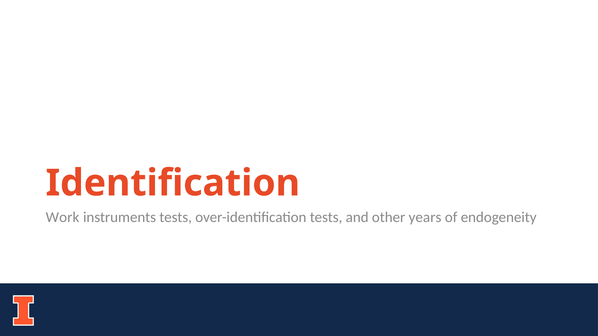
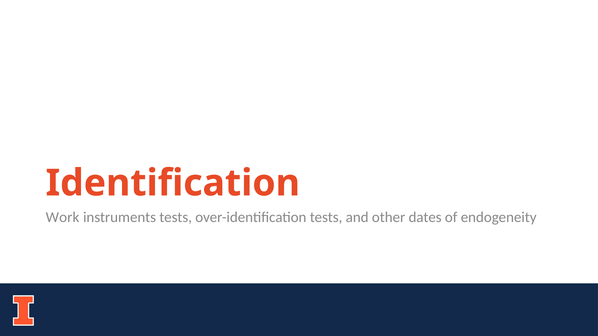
years: years -> dates (425, 218)
